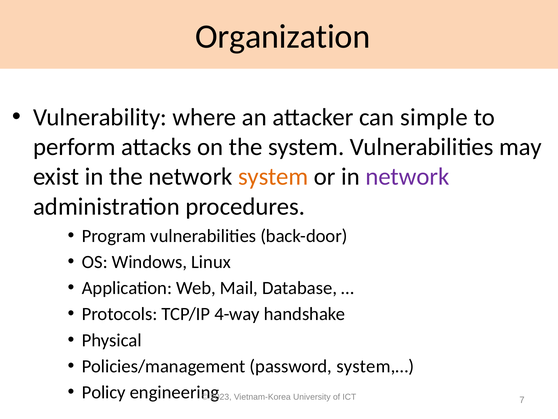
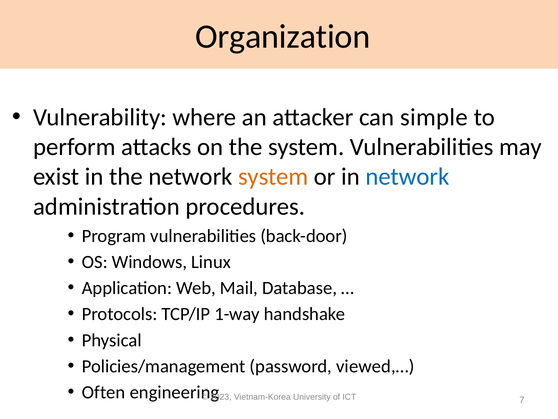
network colour: purple -> blue (407, 177)
4-way: 4-way -> 1-way (237, 314)
system,…: system,… -> viewed,… (375, 366)
Policy: Policy -> Often (104, 392)
